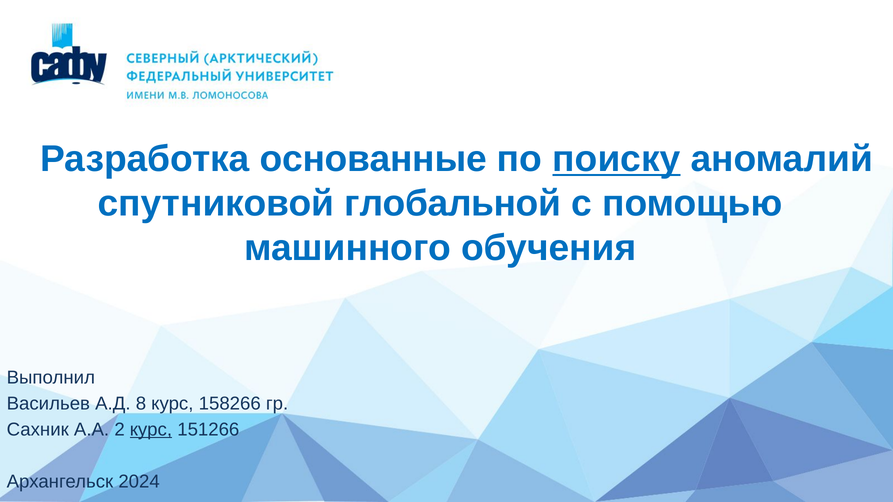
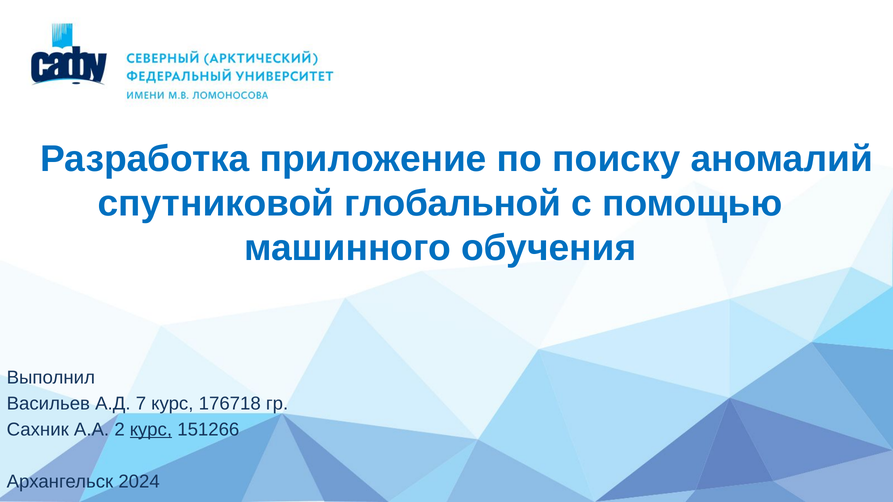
основанные: основанные -> приложение (373, 159)
поиску underline: present -> none (616, 159)
8: 8 -> 7 (141, 404)
158266: 158266 -> 176718 (230, 404)
